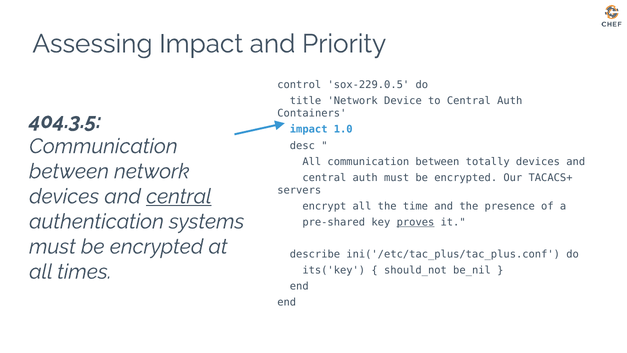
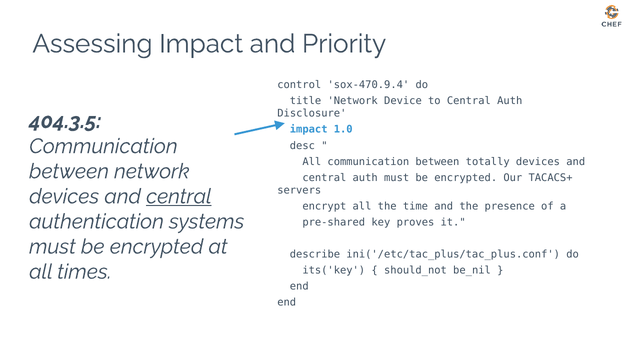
sox-229.0.5: sox-229.0.5 -> sox-470.9.4 (368, 85)
Containers: Containers -> Disclosure (312, 113)
proves underline: present -> none (416, 222)
